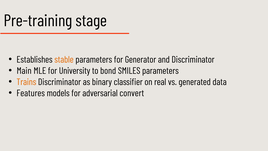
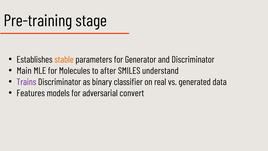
University: University -> Molecules (75, 71)
bond: bond -> after (108, 71)
SMILES parameters: parameters -> understand (160, 71)
Trains colour: orange -> purple (26, 82)
